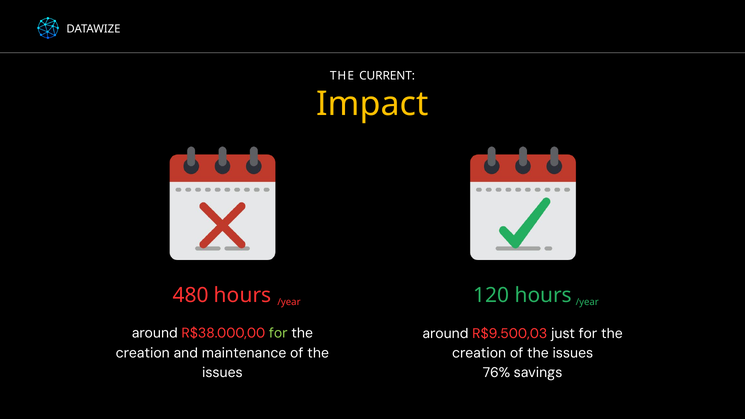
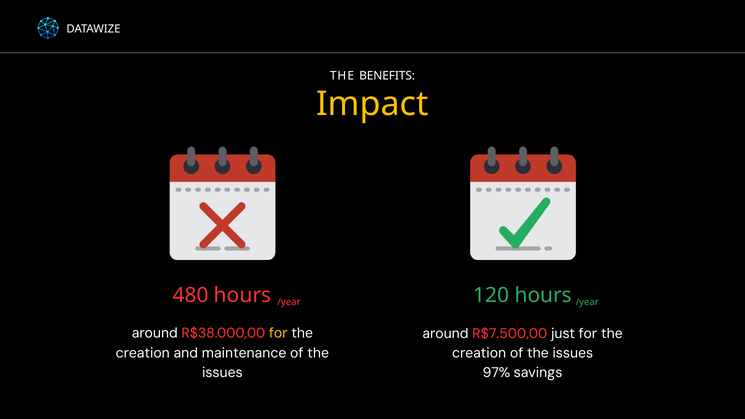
CURRENT: CURRENT -> BENEFITS (387, 76)
for colour: light green -> yellow (278, 333)
R$9.500,03: R$9.500,03 -> R$7.500,00 (510, 333)
76%: 76% -> 97% (496, 373)
